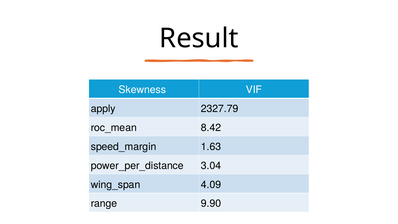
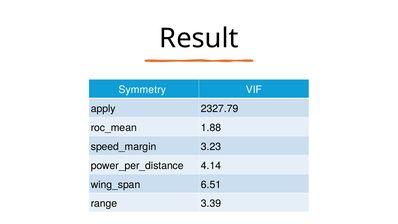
Skewness: Skewness -> Symmetry (142, 90)
8.42: 8.42 -> 1.88 (211, 128)
1.63: 1.63 -> 3.23 (211, 147)
3.04: 3.04 -> 4.14 (211, 166)
4.09: 4.09 -> 6.51 (211, 184)
9.90: 9.90 -> 3.39 (211, 203)
